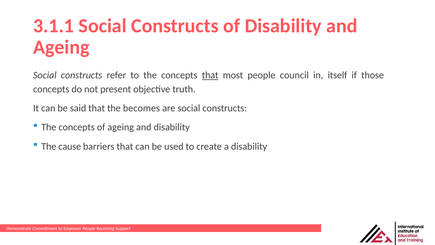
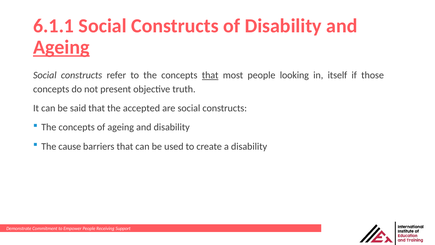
3.1.1: 3.1.1 -> 6.1.1 (54, 26)
Ageing underline: none -> present (61, 47)
council: council -> looking (294, 75)
becomes: becomes -> accepted (142, 108)
